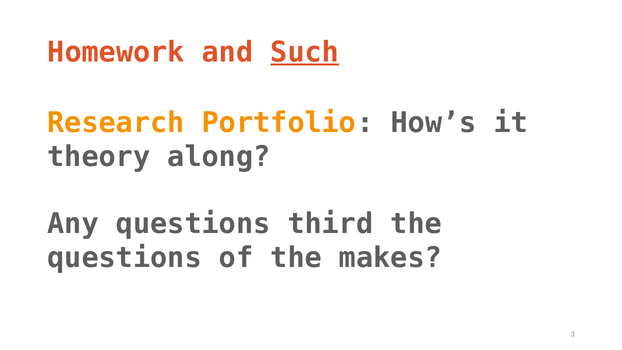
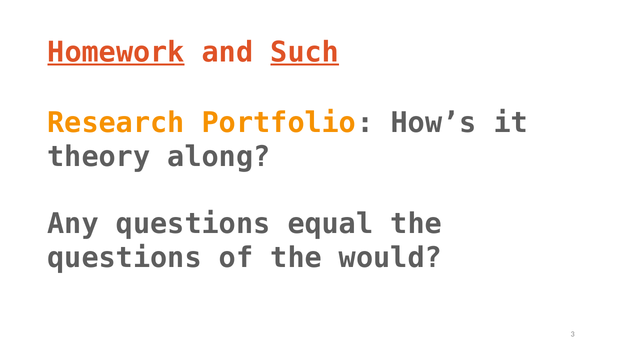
Homework underline: none -> present (116, 52)
third: third -> equal (330, 224)
makes: makes -> would (390, 258)
